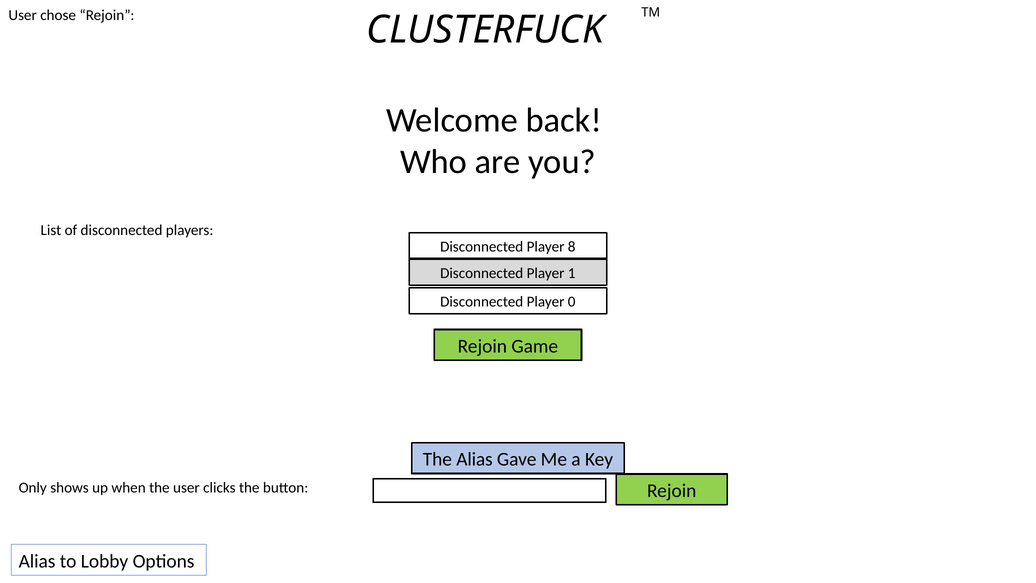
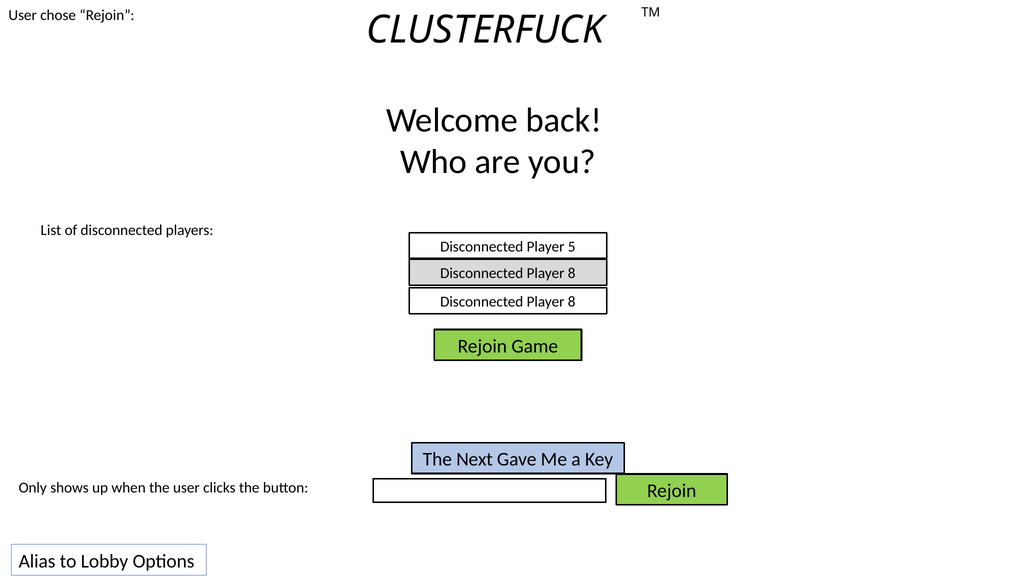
8: 8 -> 5 (572, 247)
1: 1 -> 8 (572, 273)
0: 0 -> 8 (572, 302)
The Alias: Alias -> Next (475, 459)
